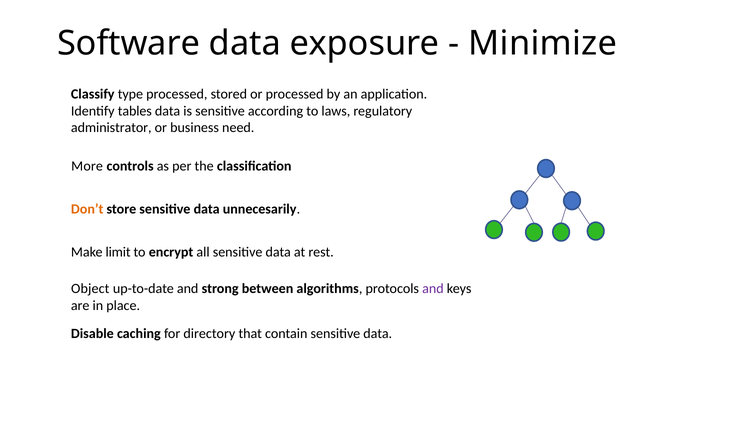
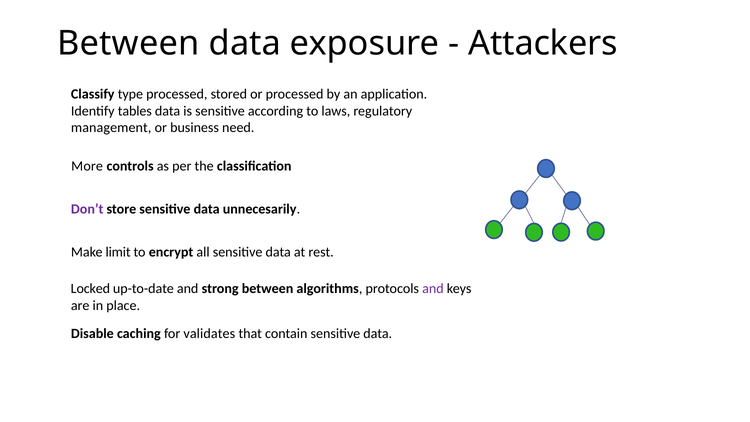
Software: Software -> Between (128, 44)
Minimize: Minimize -> Attackers (543, 44)
administrator: administrator -> management (111, 128)
Don’t colour: orange -> purple (87, 209)
Object: Object -> Locked (90, 288)
directory: directory -> validates (209, 334)
